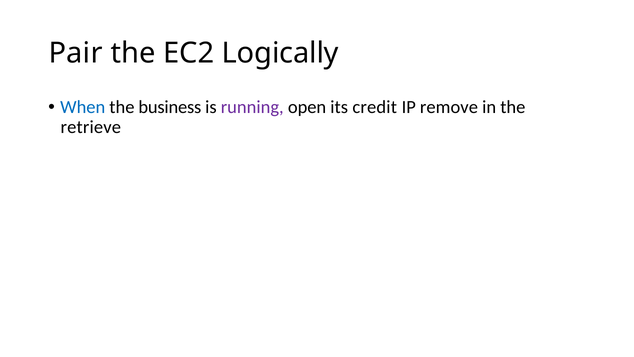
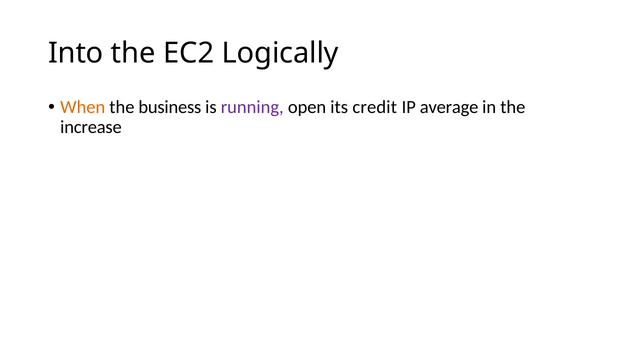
Pair: Pair -> Into (76, 53)
When colour: blue -> orange (83, 107)
remove: remove -> average (449, 107)
retrieve: retrieve -> increase (91, 127)
